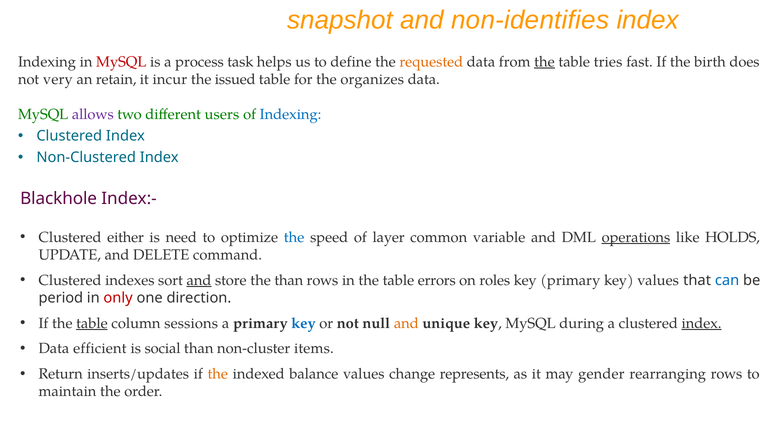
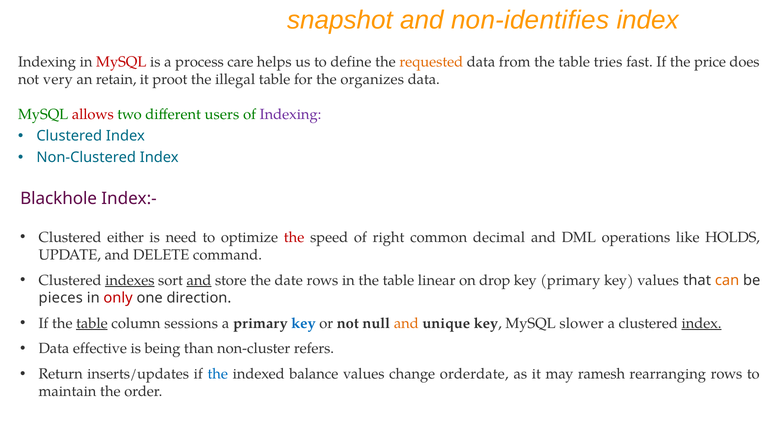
task: task -> care (240, 62)
the underline: present -> none (544, 62)
birth: birth -> price (710, 62)
incur: incur -> proot (170, 79)
issued: issued -> illegal (235, 79)
allows colour: purple -> red (93, 115)
Indexing colour: blue -> purple (291, 115)
the colour: blue -> red (294, 237)
layer: layer -> right (389, 237)
variable: variable -> decimal (499, 237)
operations underline: present -> none (636, 237)
indexes underline: none -> present (130, 281)
the than: than -> date (289, 281)
errors: errors -> linear (437, 281)
roles: roles -> drop (495, 281)
can colour: blue -> orange (727, 281)
period: period -> pieces (61, 298)
during: during -> slower (582, 324)
efficient: efficient -> effective (100, 349)
social: social -> being (163, 349)
items: items -> refers (314, 349)
the colour: orange -> blue (218, 374)
represents: represents -> orderdate (474, 374)
gender: gender -> ramesh (602, 374)
